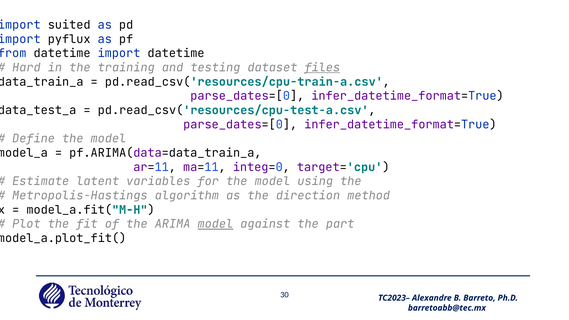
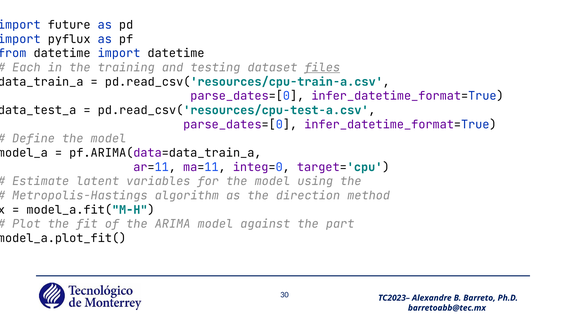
suited: suited -> future (69, 25)
Hard: Hard -> Each (26, 68)
model underline: present -> none (215, 224)
